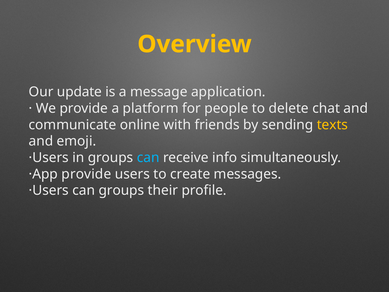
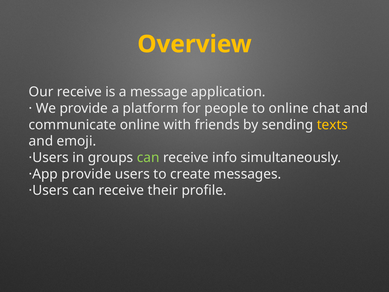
Our update: update -> receive (79, 92)
to delete: delete -> online (289, 108)
can colour: light blue -> light green (148, 157)
·Users can groups: groups -> receive (121, 190)
